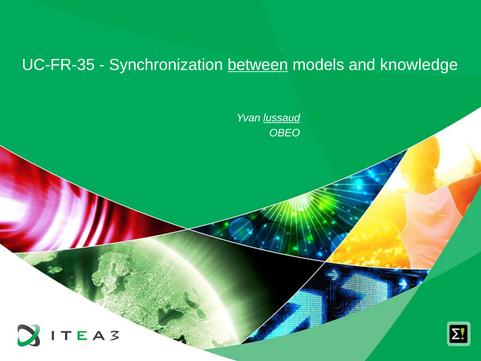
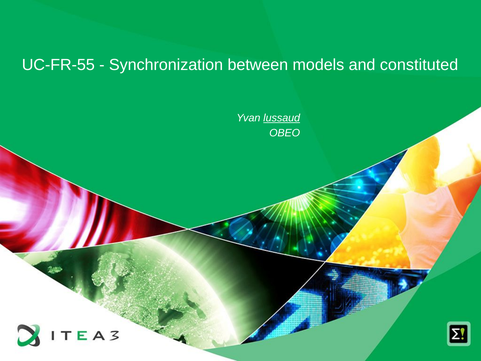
UC-FR-35: UC-FR-35 -> UC-FR-55 (58, 65)
between underline: present -> none (258, 65)
knowledge: knowledge -> constituted (419, 65)
